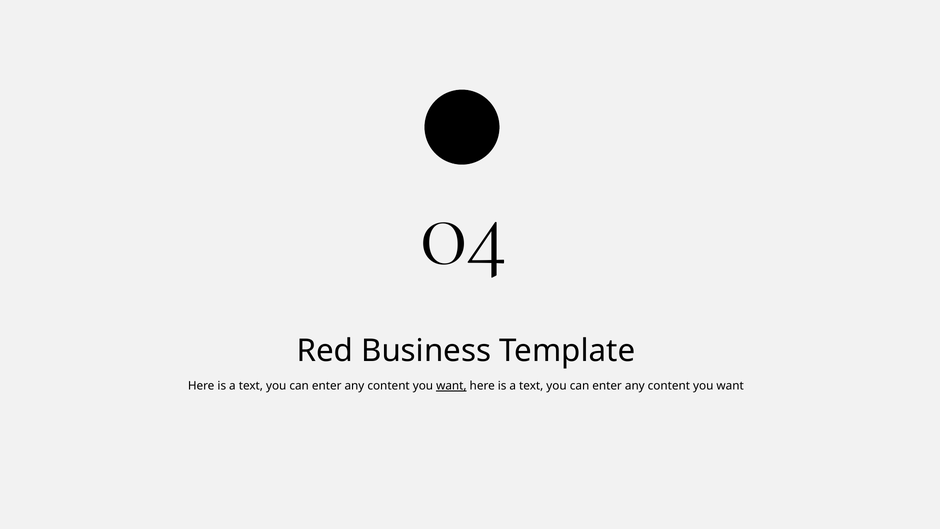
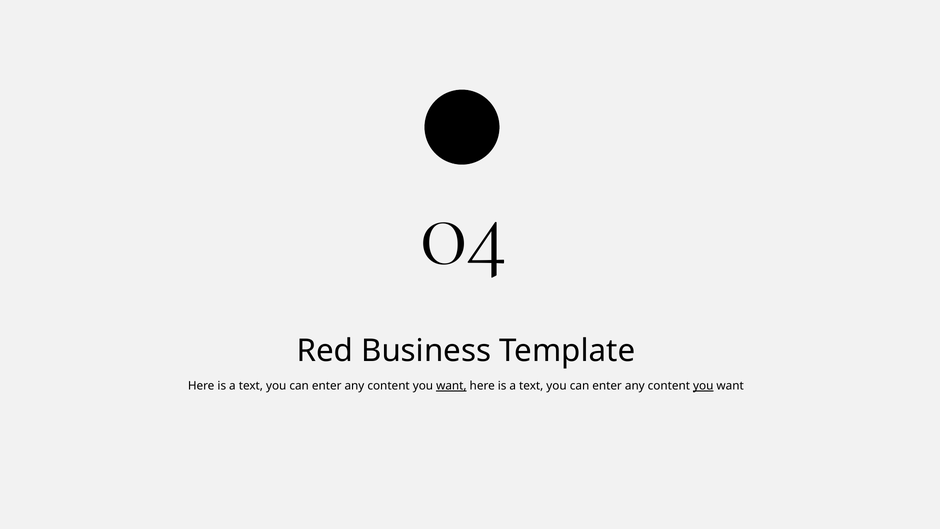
you underline: none -> present (703, 386)
